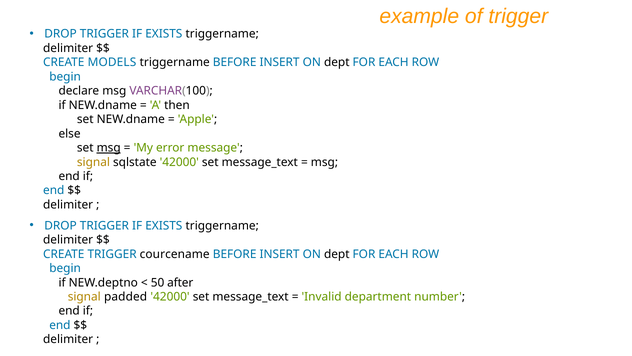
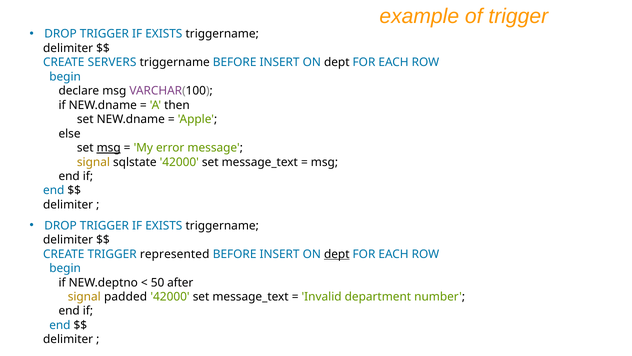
MODELS: MODELS -> SERVERS (112, 62)
courcename: courcename -> represented (175, 254)
dept underline: none -> present (337, 254)
